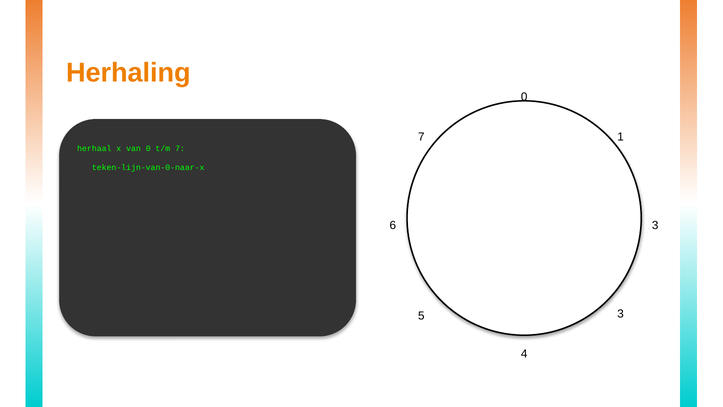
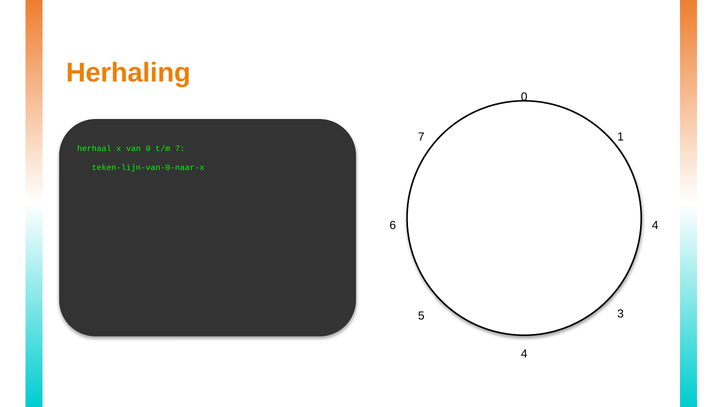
6 3: 3 -> 4 (655, 225)
